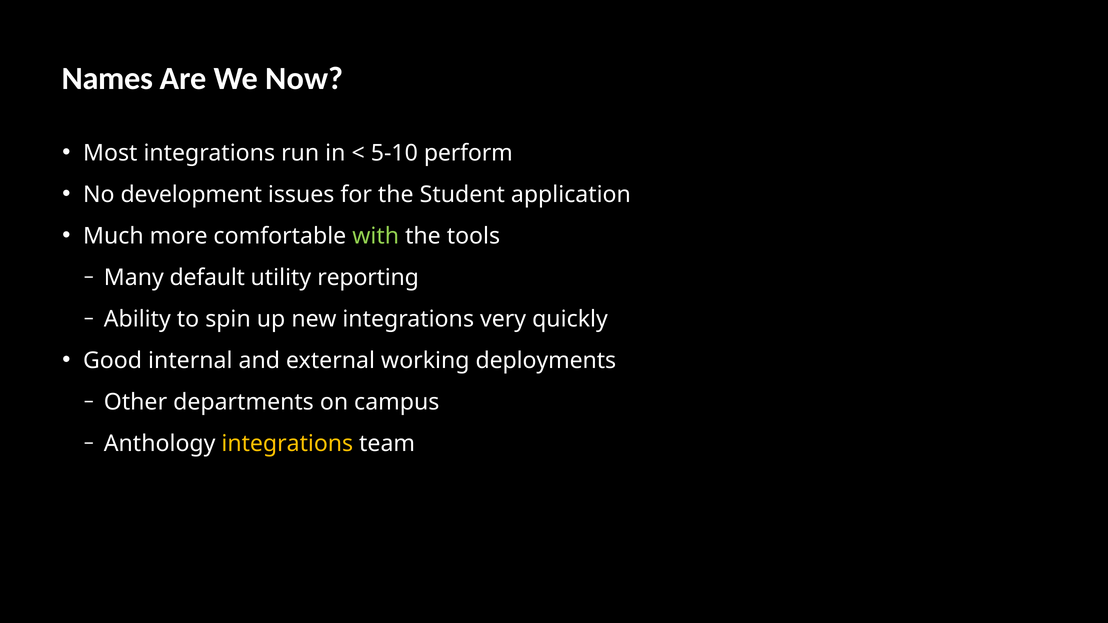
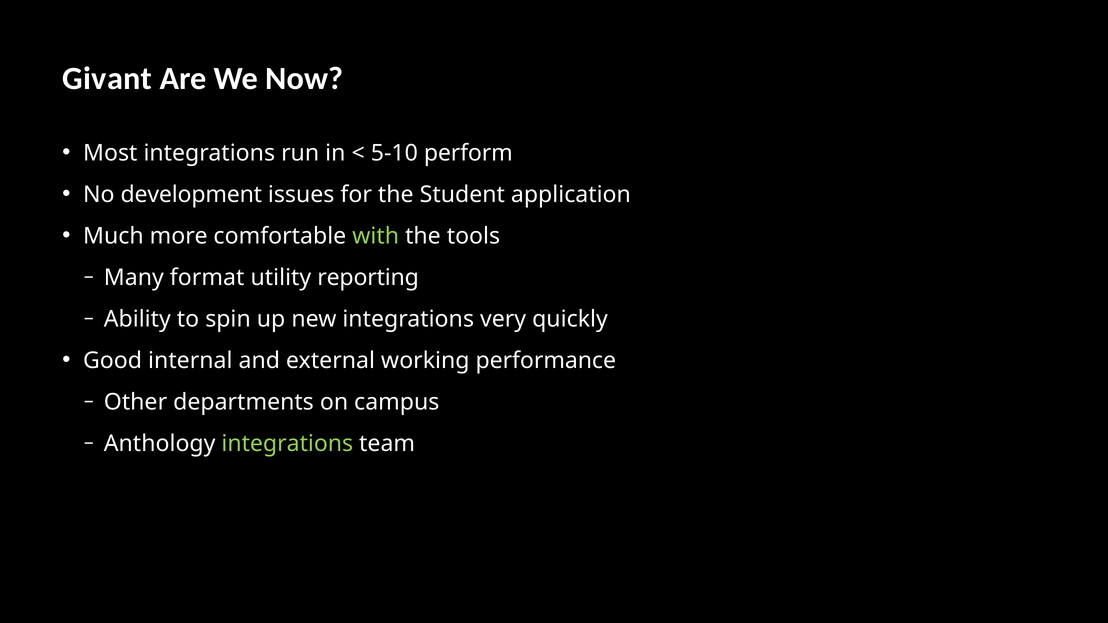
Names: Names -> Givant (107, 78)
default: default -> format (207, 278)
deployments: deployments -> performance (546, 361)
integrations colour: yellow -> light green (287, 444)
